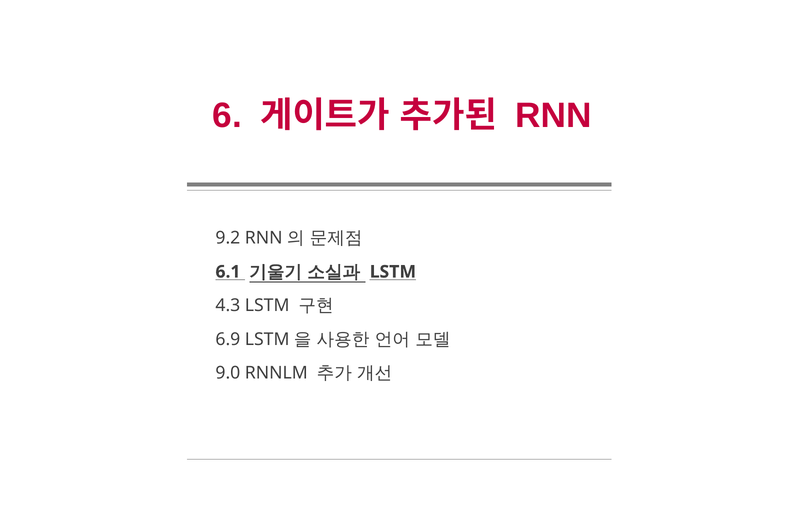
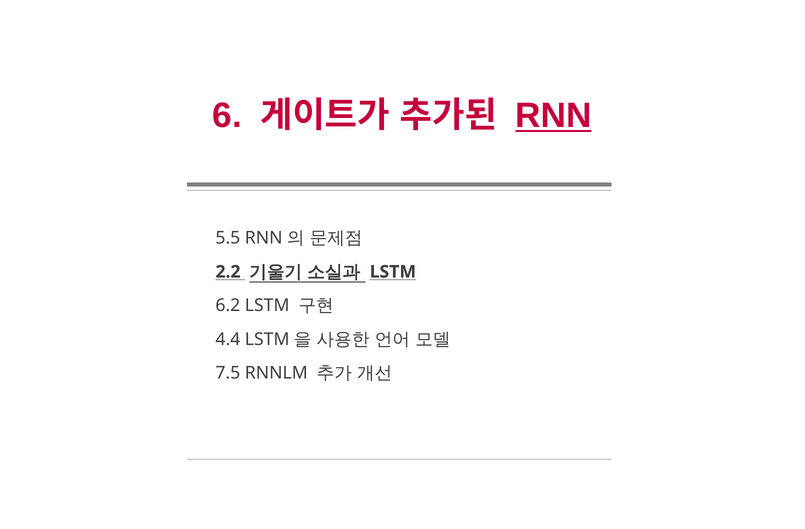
RNN underline: none -> present (553, 116)
9.2: 9.2 -> 5.5 (228, 238)
6.1: 6.1 -> 2.2 (228, 272)
4.3: 4.3 -> 6.2 (228, 305)
6.9: 6.9 -> 4.4 (228, 339)
9.0: 9.0 -> 7.5 (228, 373)
